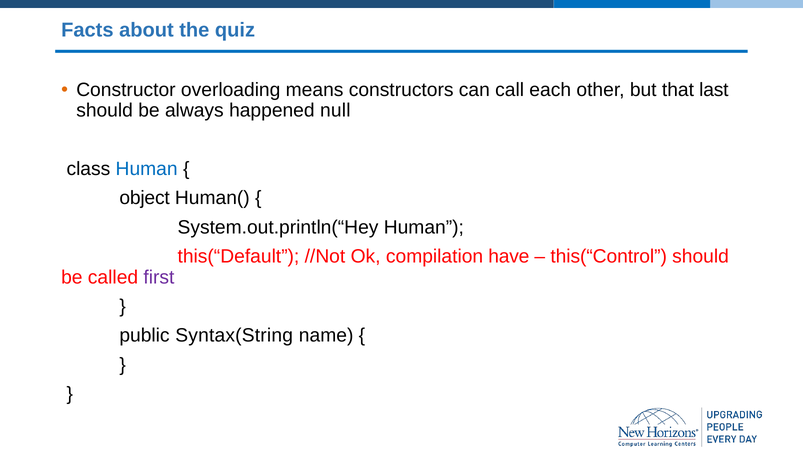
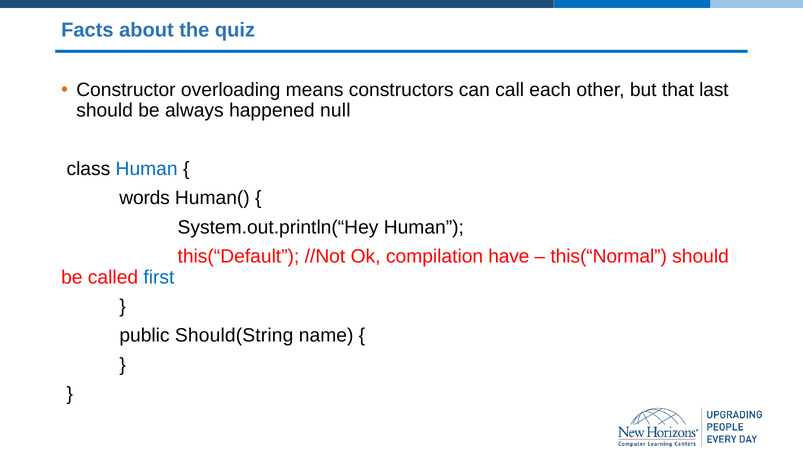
object: object -> words (145, 198)
this(“Control: this(“Control -> this(“Normal (609, 256)
first colour: purple -> blue (159, 277)
Syntax(String: Syntax(String -> Should(String (234, 335)
